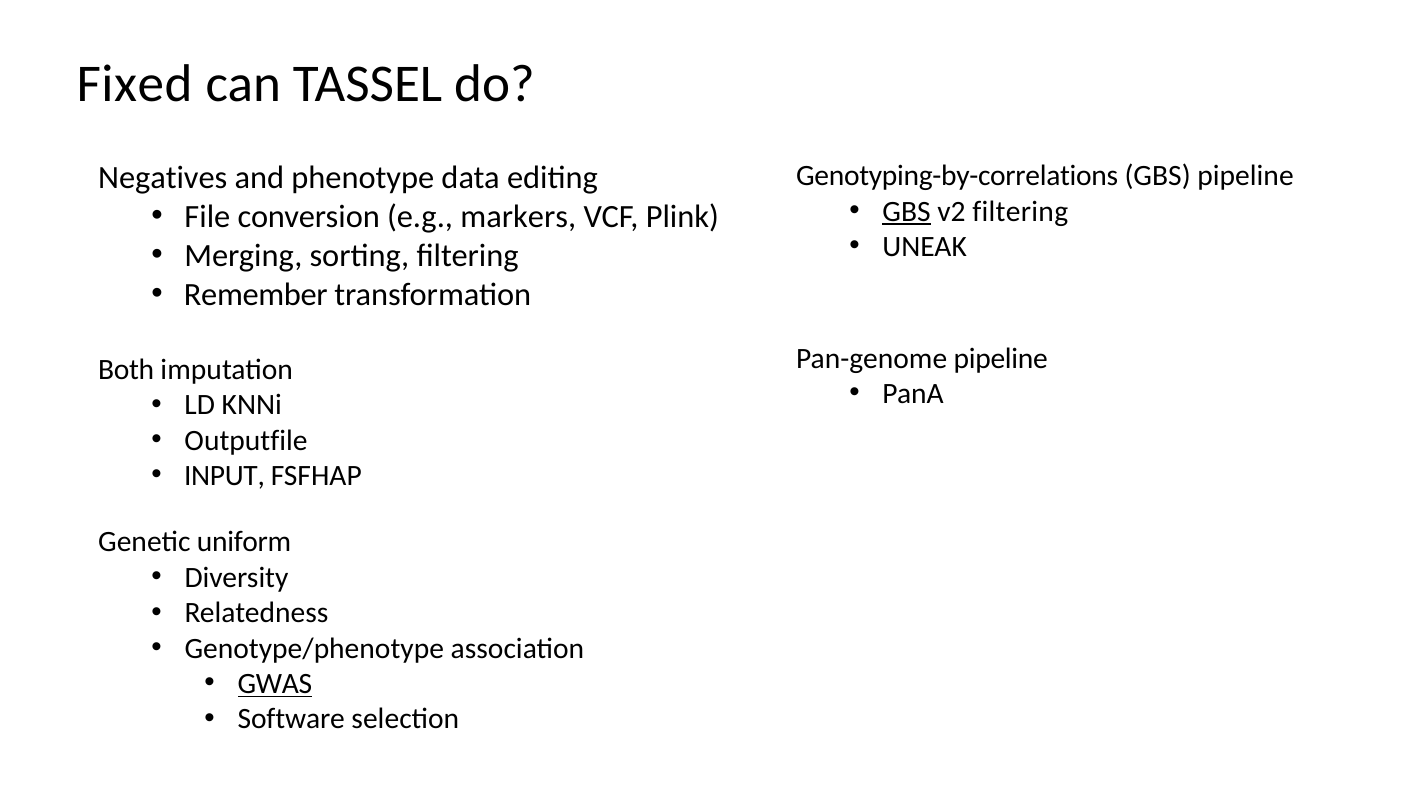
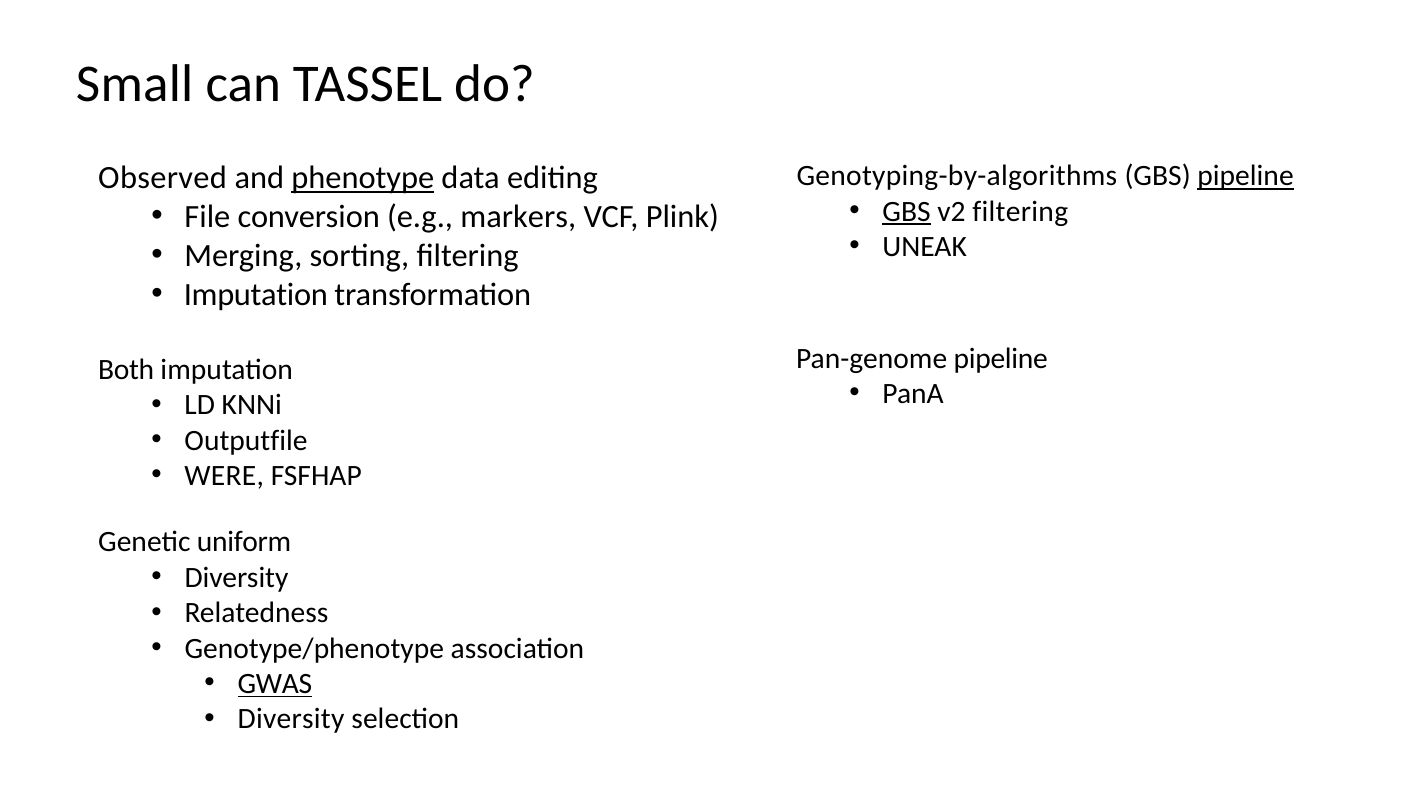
Fixed: Fixed -> Small (135, 84)
Genotyping-by-correlations: Genotyping-by-correlations -> Genotyping-by-algorithms (957, 176)
pipeline underline: none -> present (1246, 176)
Negatives: Negatives -> Observed (163, 178)
phenotype underline: none -> present (363, 178)
Remember: Remember -> Imputation (256, 295)
INPUT: INPUT -> WERE (224, 476)
Software: Software -> Diversity (291, 720)
